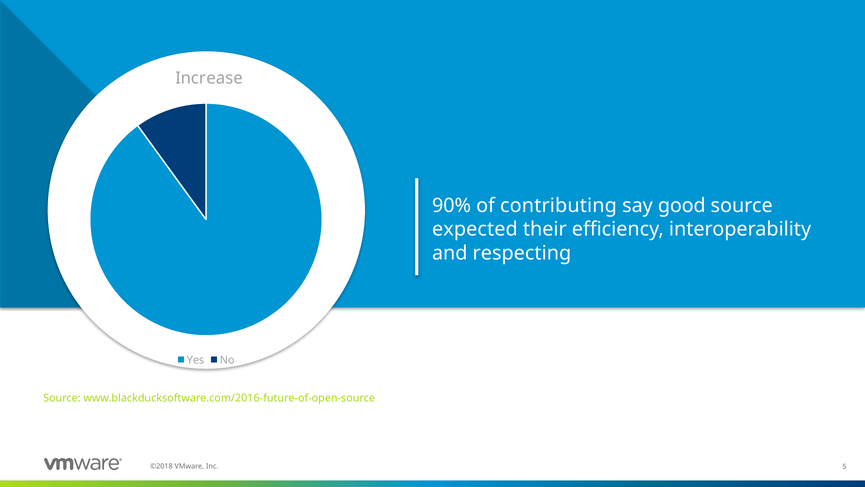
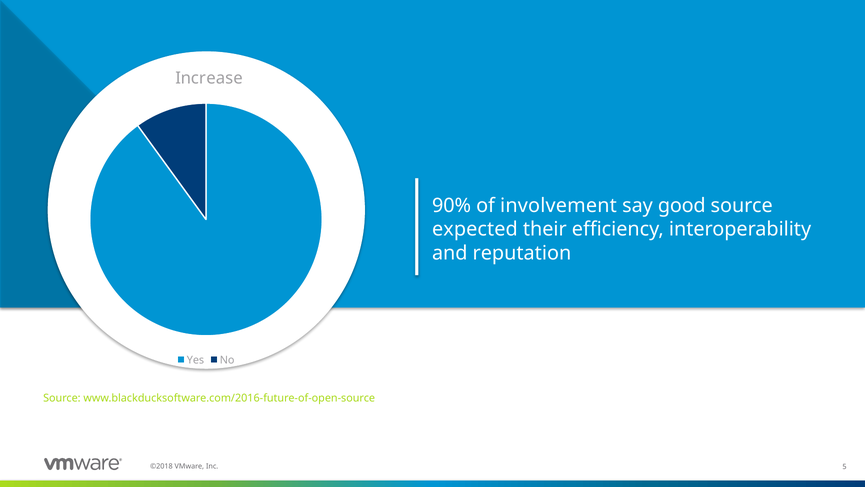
contributing: contributing -> involvement (558, 205)
respecting: respecting -> reputation (522, 253)
